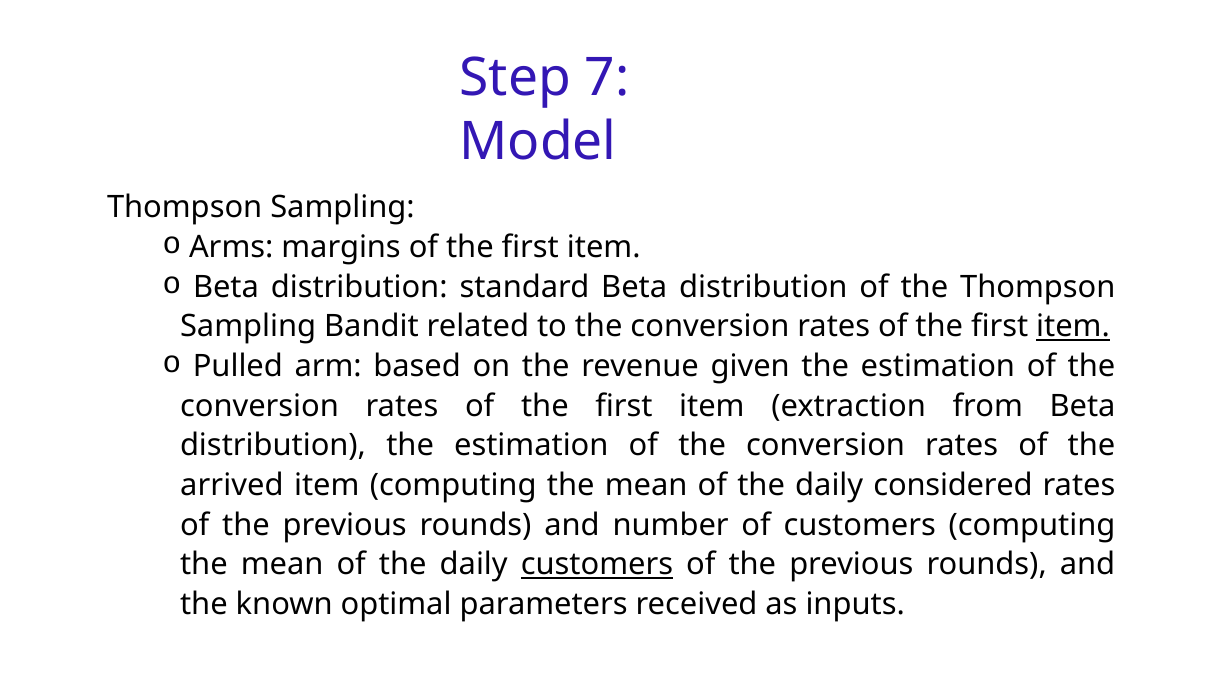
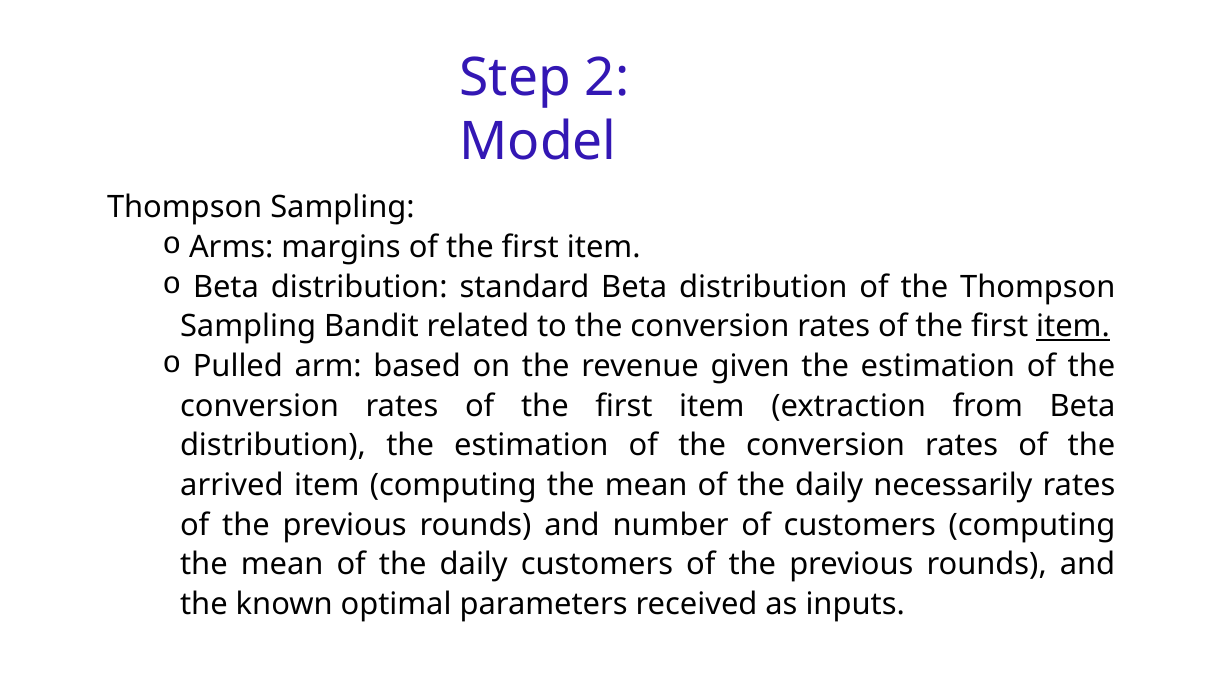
7: 7 -> 2 (607, 78)
considered: considered -> necessarily (953, 485)
customers underline: present -> none (597, 565)
